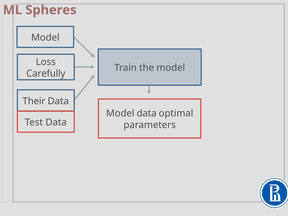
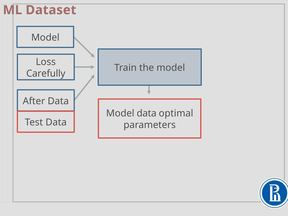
Spheres: Spheres -> Dataset (51, 10)
Their: Their -> After (34, 101)
